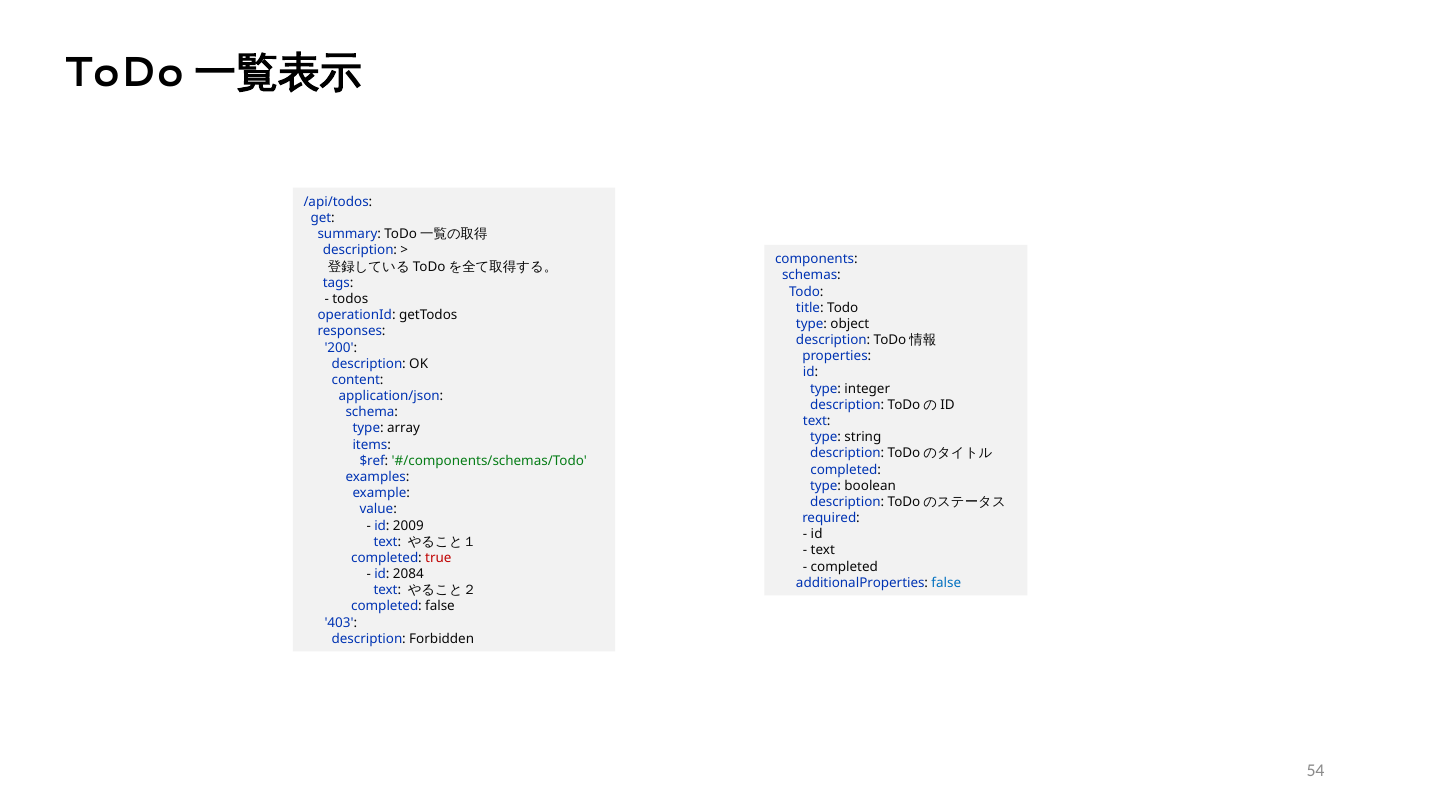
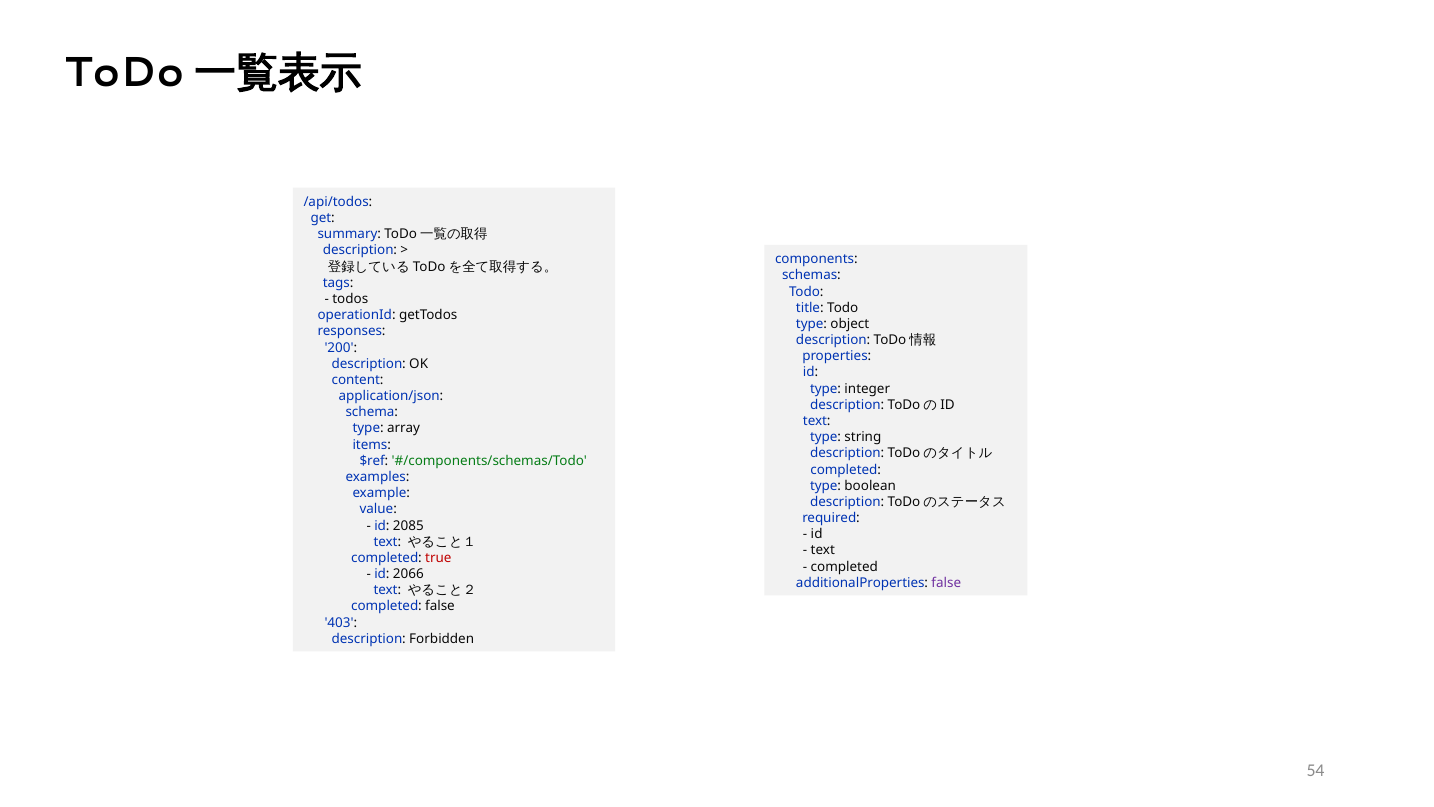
2009: 2009 -> 2085 (408, 525)
2084: 2084 -> 2066 (408, 574)
false colour: blue -> purple (946, 583)
